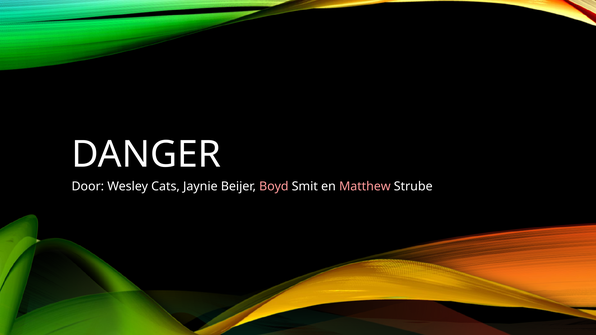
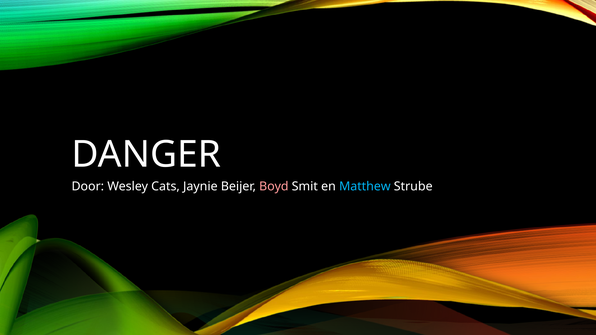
Matthew colour: pink -> light blue (365, 186)
